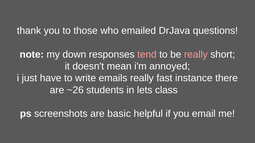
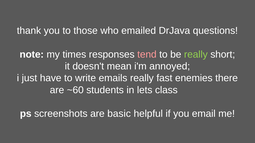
down: down -> times (74, 55)
really colour: pink -> light green (196, 55)
instance: instance -> enemies (194, 78)
~26: ~26 -> ~60 (75, 90)
